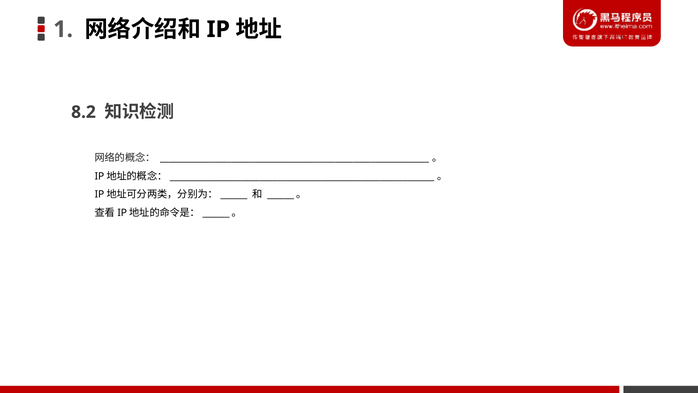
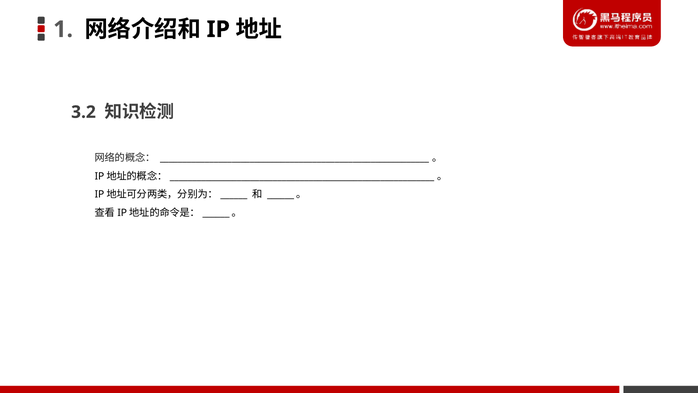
8.2: 8.2 -> 3.2 (83, 112)
